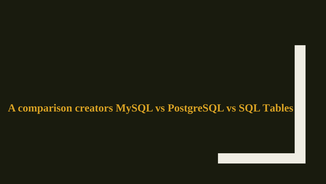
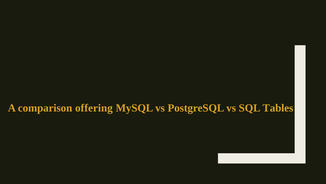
creators: creators -> offering (94, 108)
